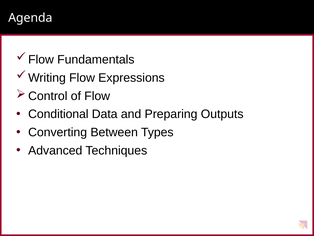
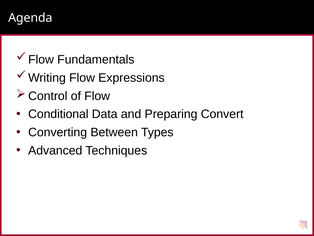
Outputs: Outputs -> Convert (222, 114)
